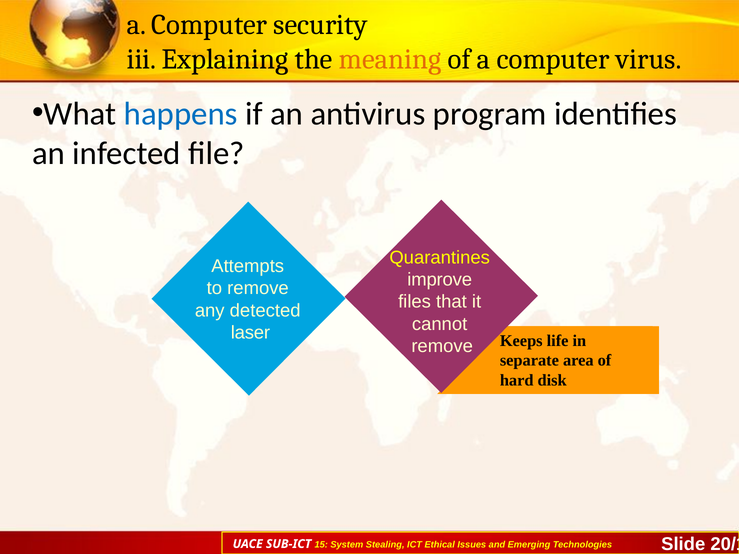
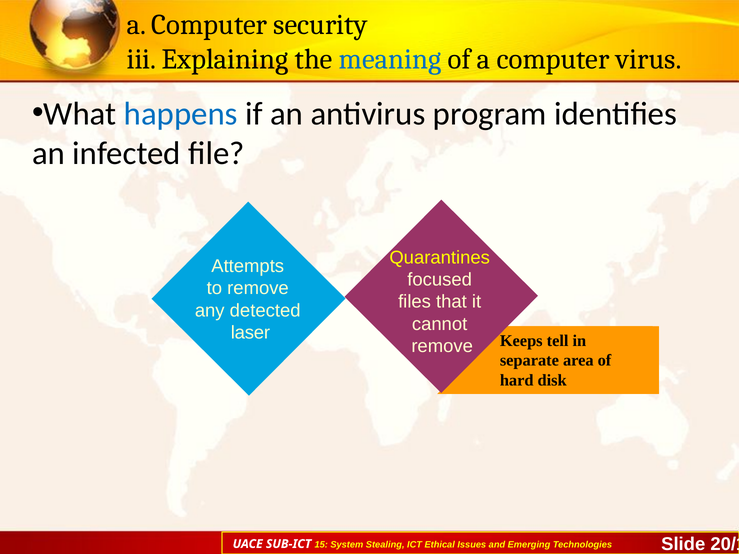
meaning colour: orange -> blue (390, 59)
improve: improve -> focused (440, 280)
life: life -> tell (558, 341)
